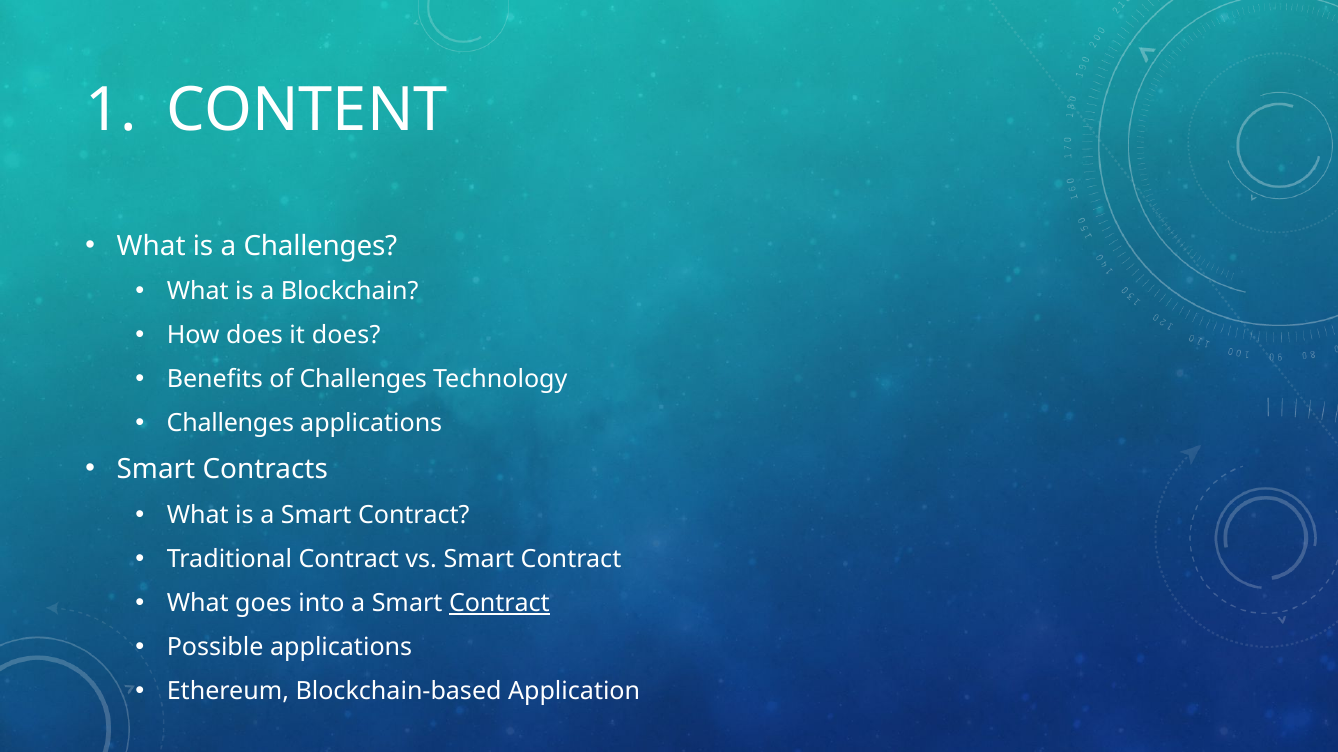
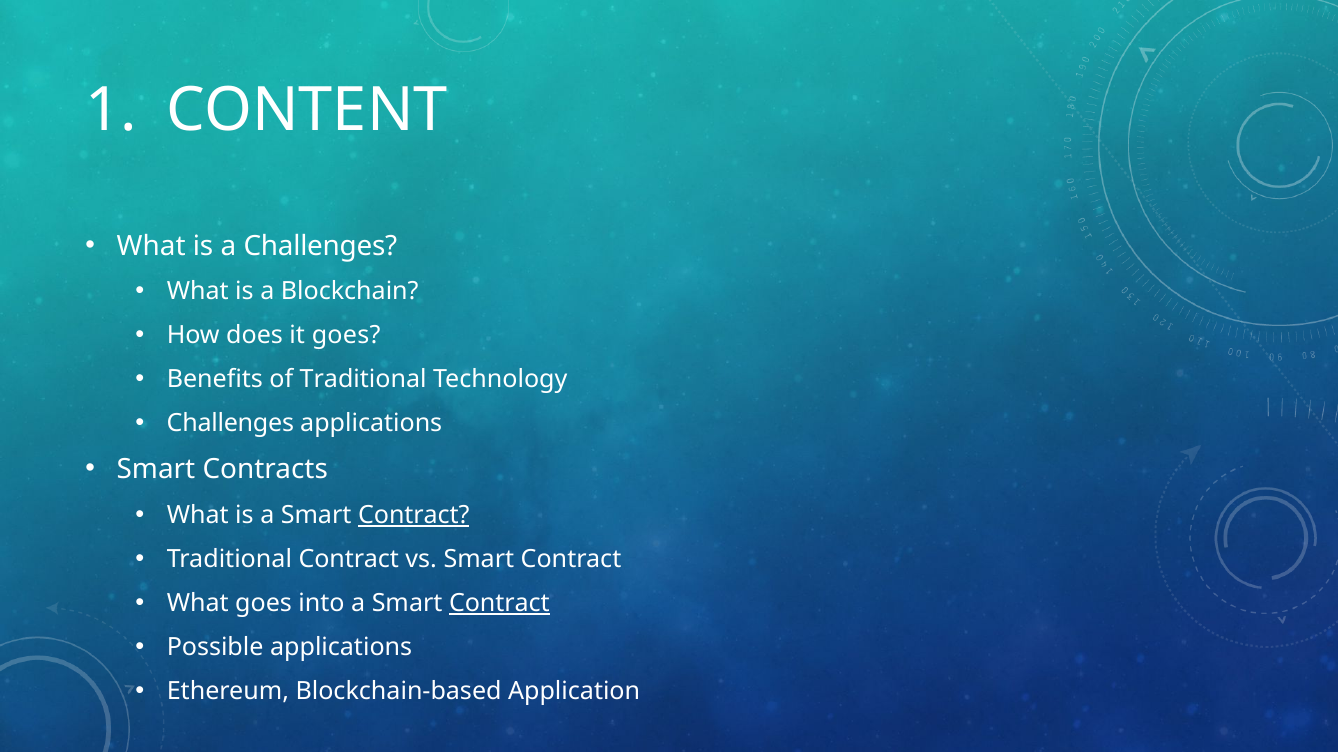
it does: does -> goes (346, 336)
of Challenges: Challenges -> Traditional (363, 380)
Contract underline: none -> present (414, 515)
